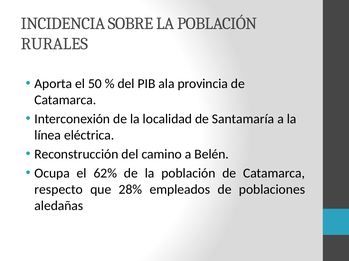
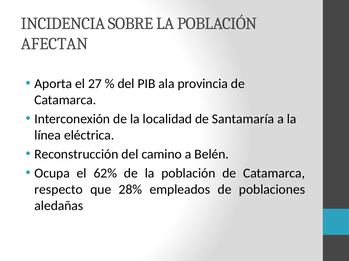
RURALES: RURALES -> AFECTAN (54, 44)
50: 50 -> 27 (95, 84)
